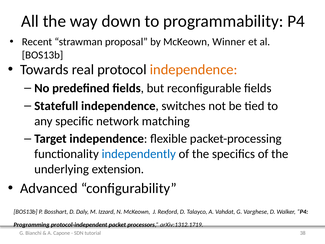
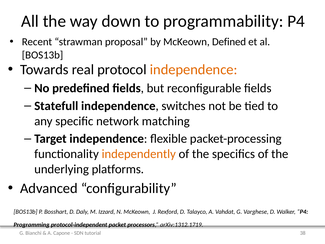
Winner: Winner -> Defined (229, 42)
independently colour: blue -> orange (139, 154)
extension: extension -> platforms (118, 169)
